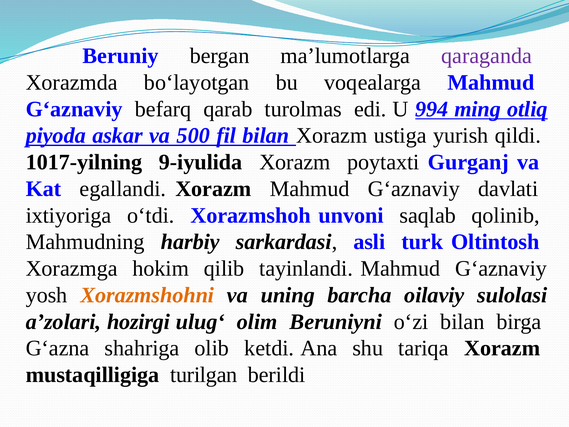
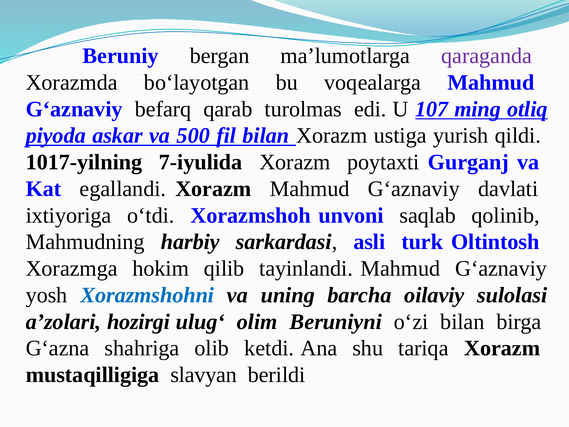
994: 994 -> 107 (432, 109)
9-iyulida: 9-iyulida -> 7-iyulida (201, 162)
Xorazmshohni colour: orange -> blue (147, 295)
turilgan: turilgan -> slavyan (204, 375)
